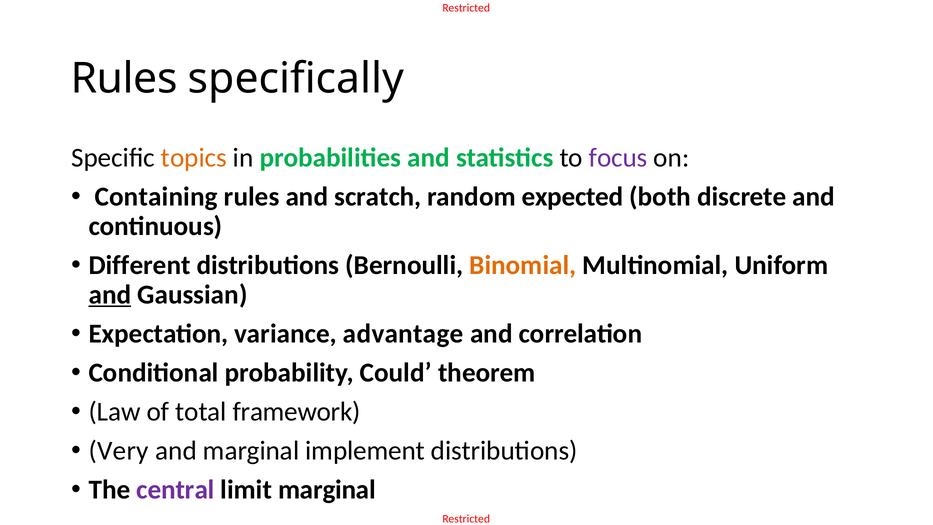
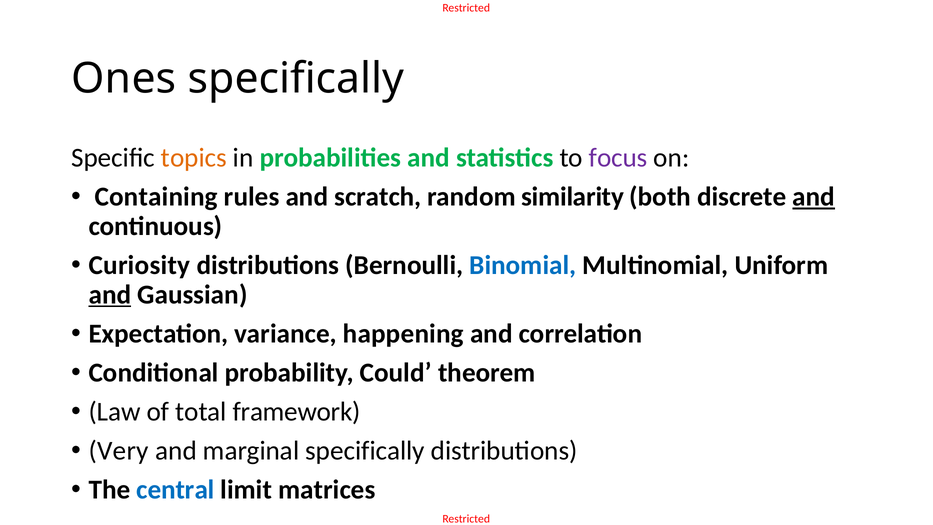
Rules: Rules -> Ones (124, 78)
expected: expected -> similarity (573, 197)
and underline: none -> present (814, 197)
Different: Different -> Curiosity (139, 265)
Binomial colour: orange -> blue (523, 265)
advantage: advantage -> happening (403, 334)
marginal implement: implement -> specifically (365, 451)
central colour: purple -> blue (175, 490)
limit marginal: marginal -> matrices (327, 490)
